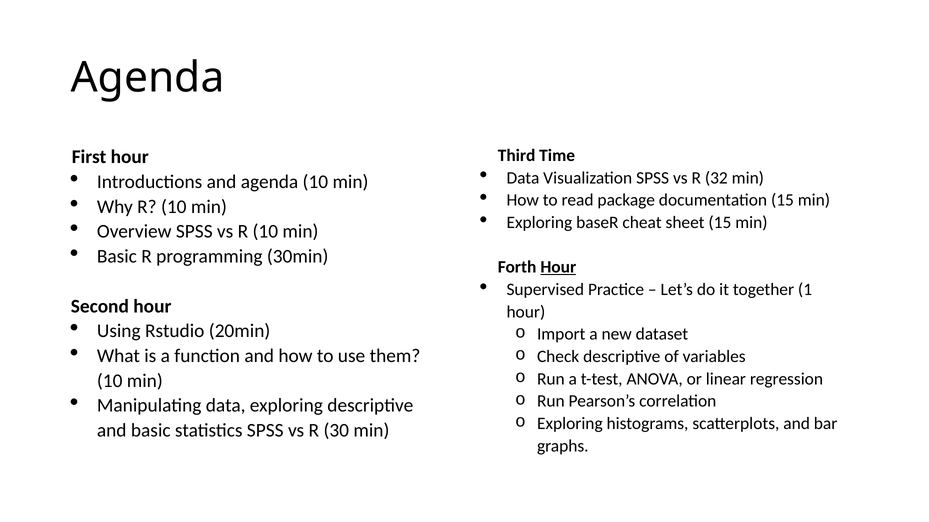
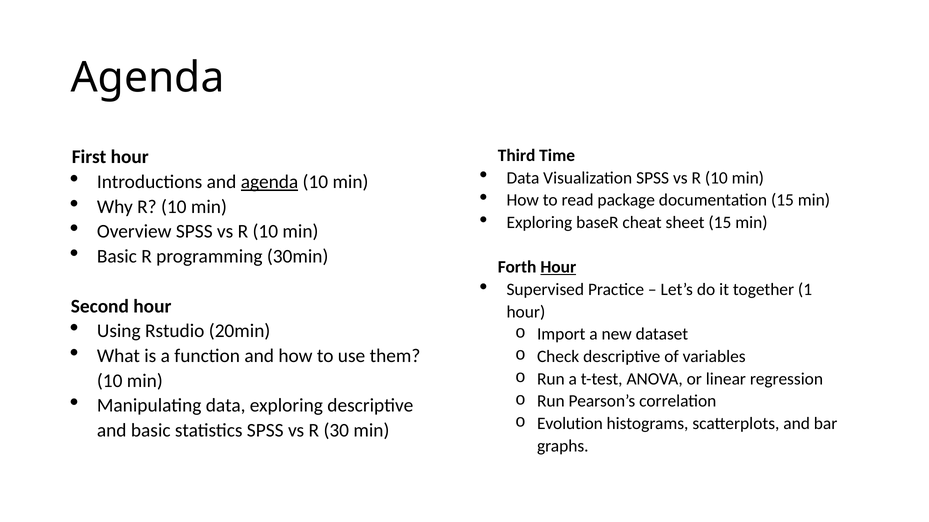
32: 32 -> 10 (716, 178)
agenda underline: none -> present (270, 182)
Exploring: Exploring -> Evolution (570, 424)
